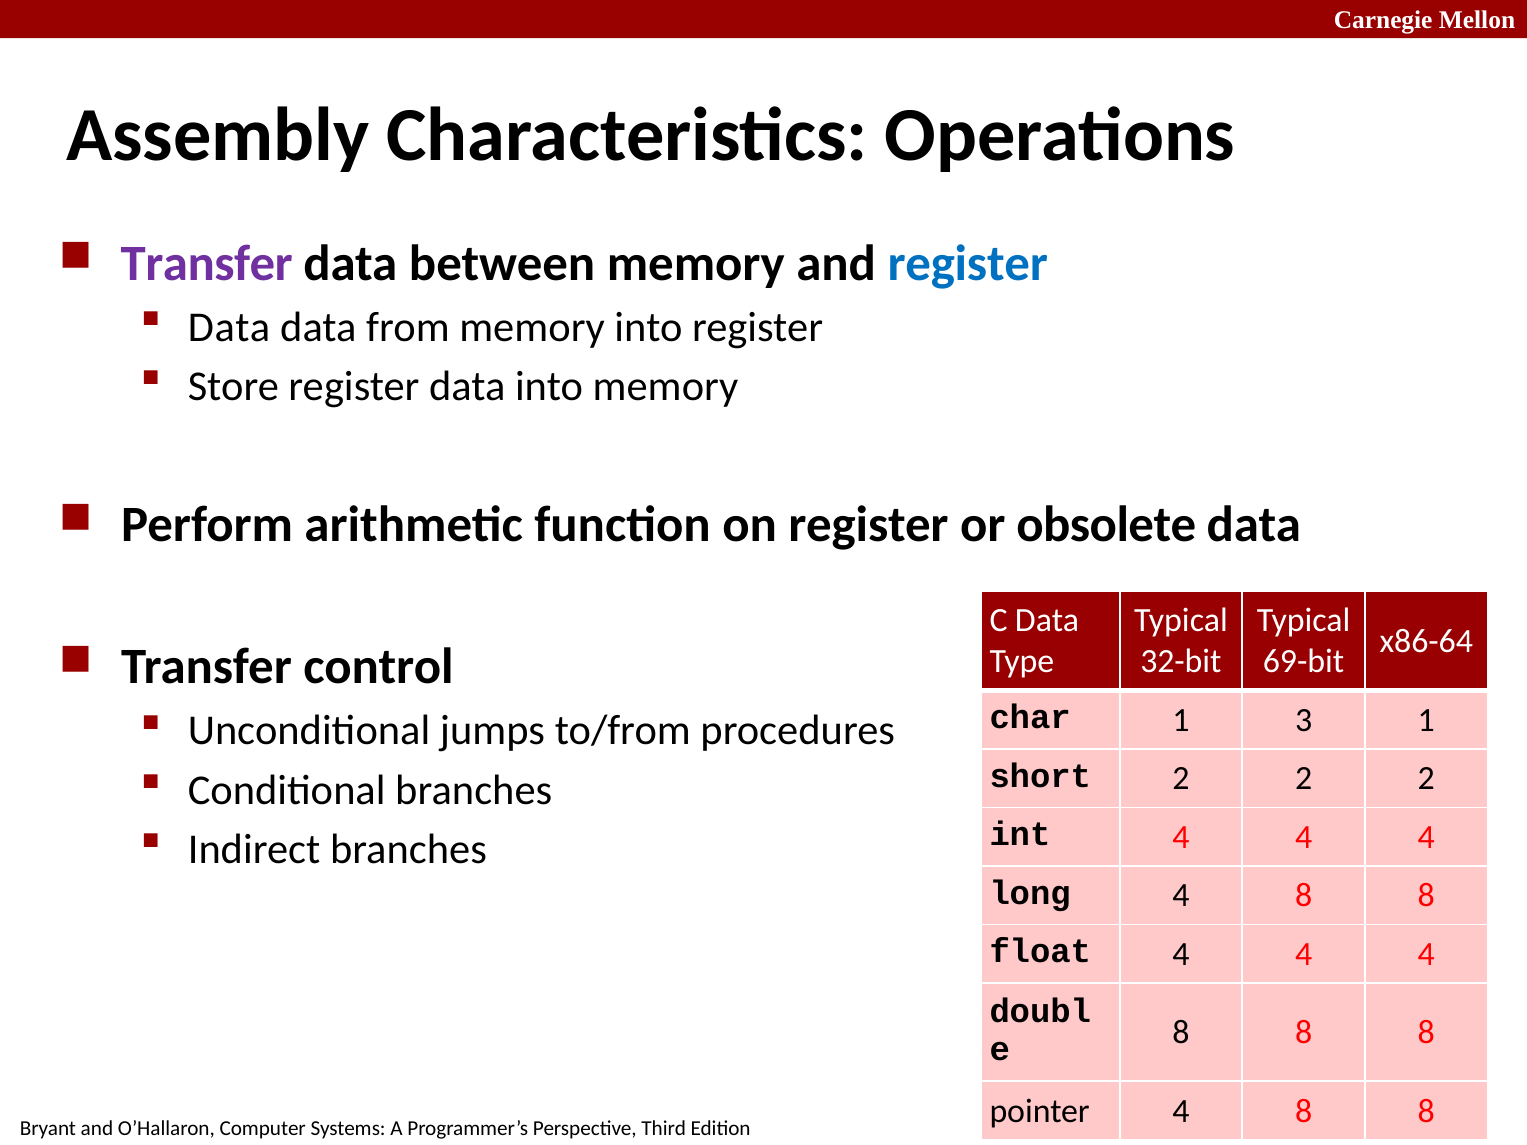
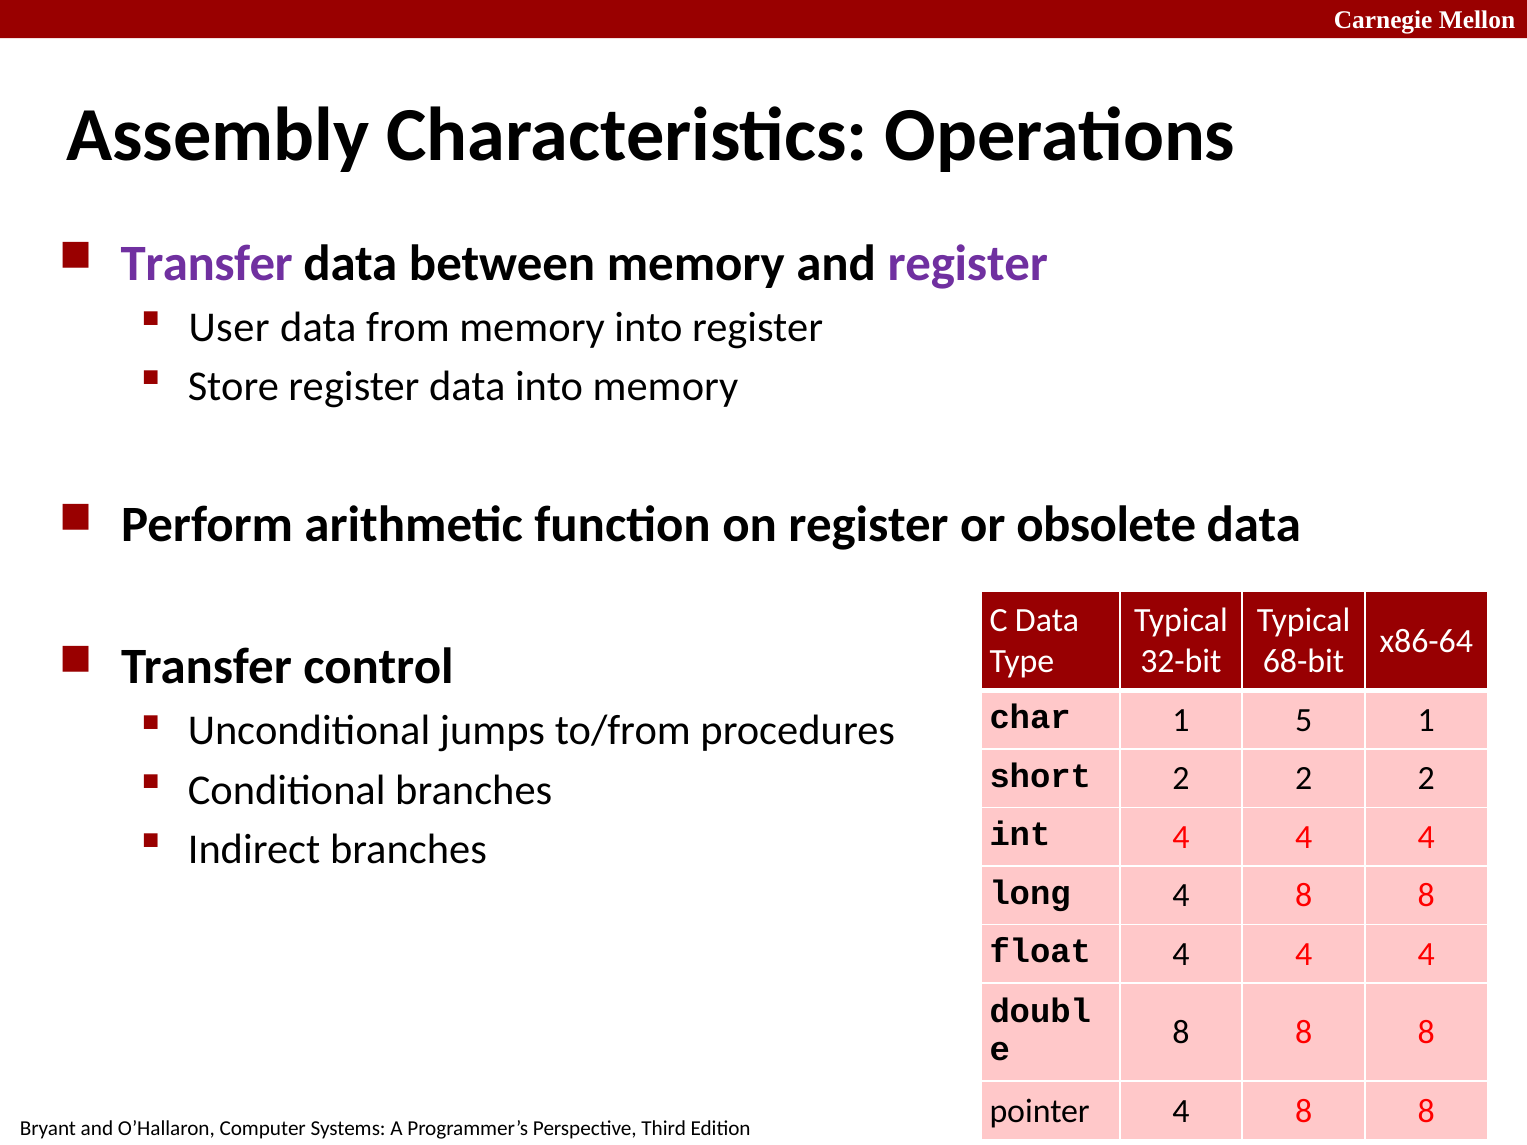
register colour: blue -> purple (968, 263)
Data: Data -> User (229, 327)
69-bit: 69-bit -> 68-bit (1304, 662)
3: 3 -> 5 (1304, 720)
